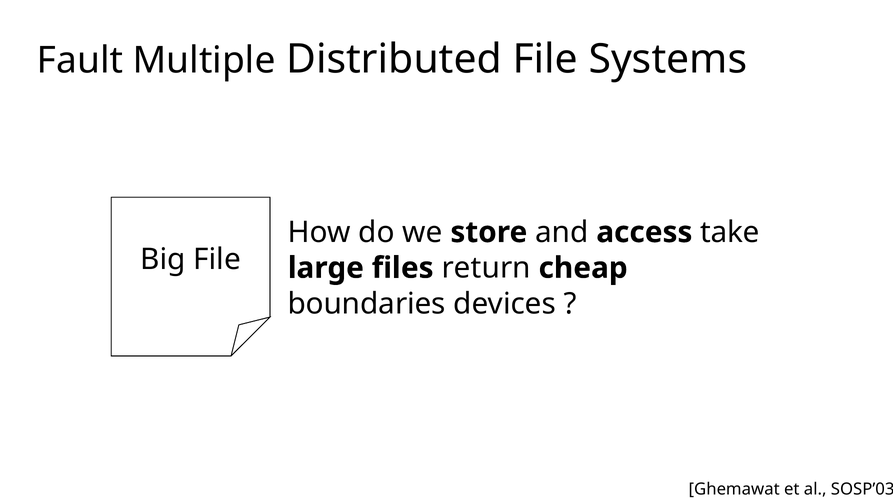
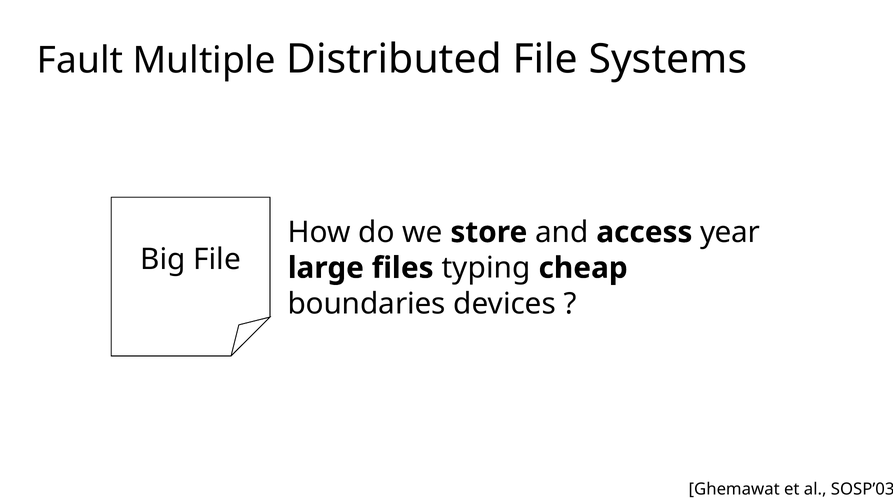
take: take -> year (730, 232)
return: return -> typing (486, 268)
